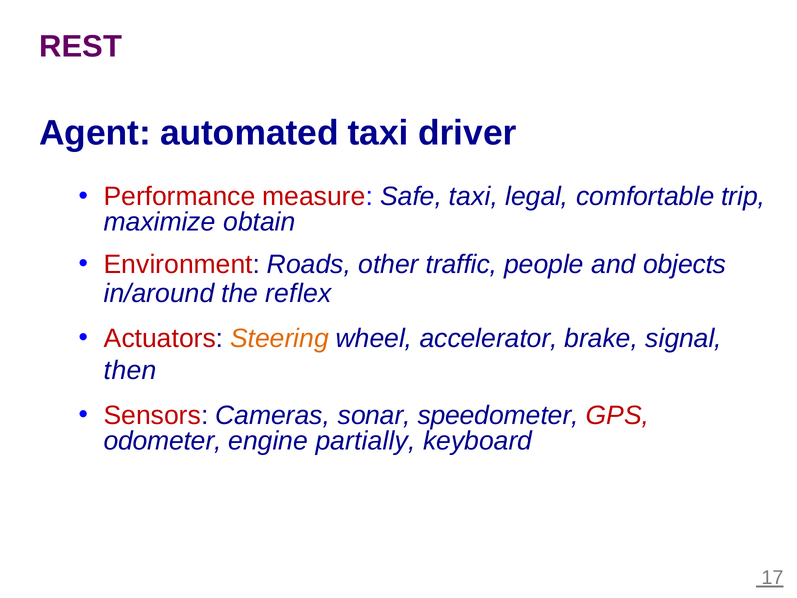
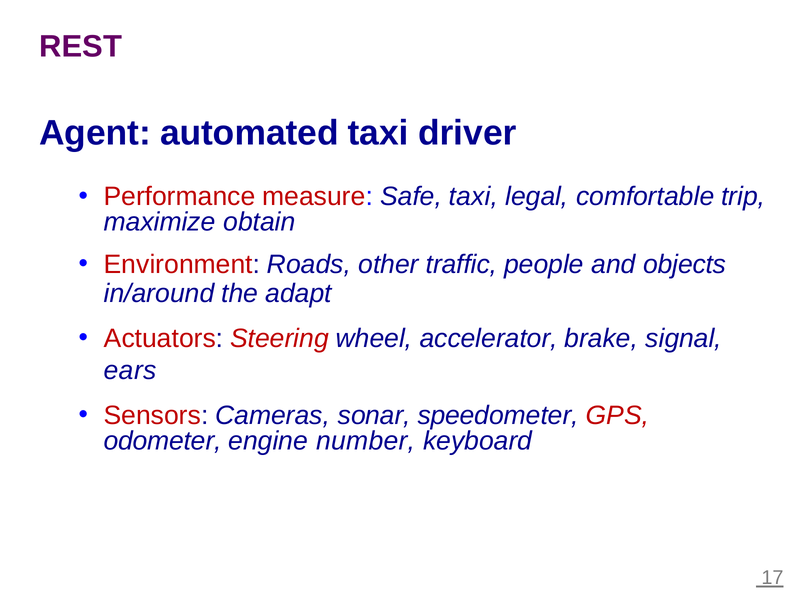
reflex: reflex -> adapt (299, 293)
Steering colour: orange -> red (279, 338)
then: then -> ears (130, 370)
partially: partially -> number (366, 441)
